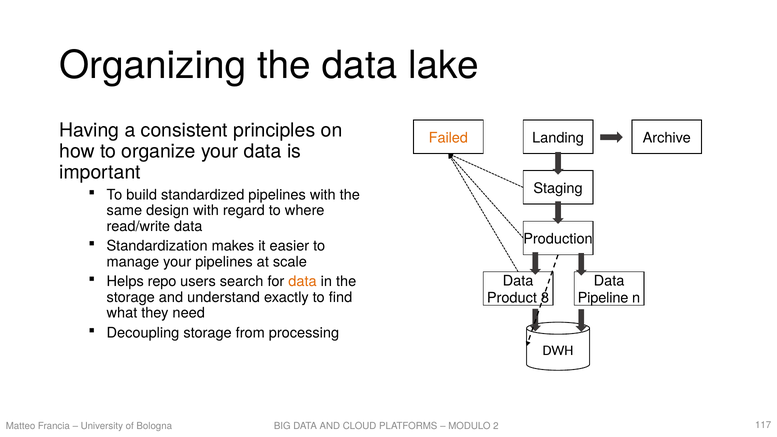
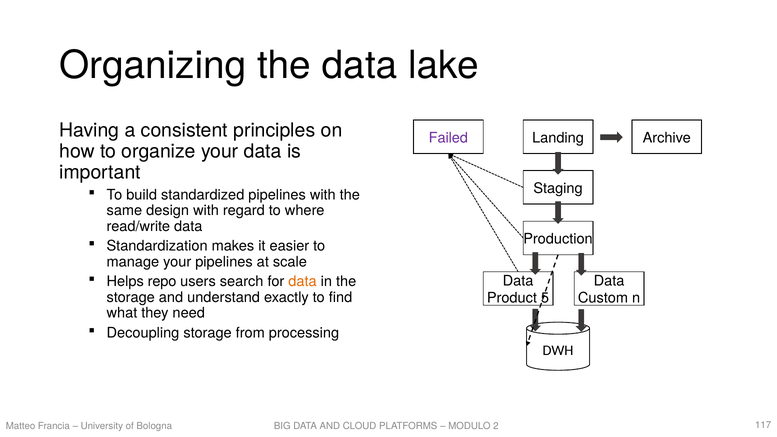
Failed colour: orange -> purple (448, 138)
8: 8 -> 5 (545, 298)
Pipeline: Pipeline -> Custom (603, 298)
